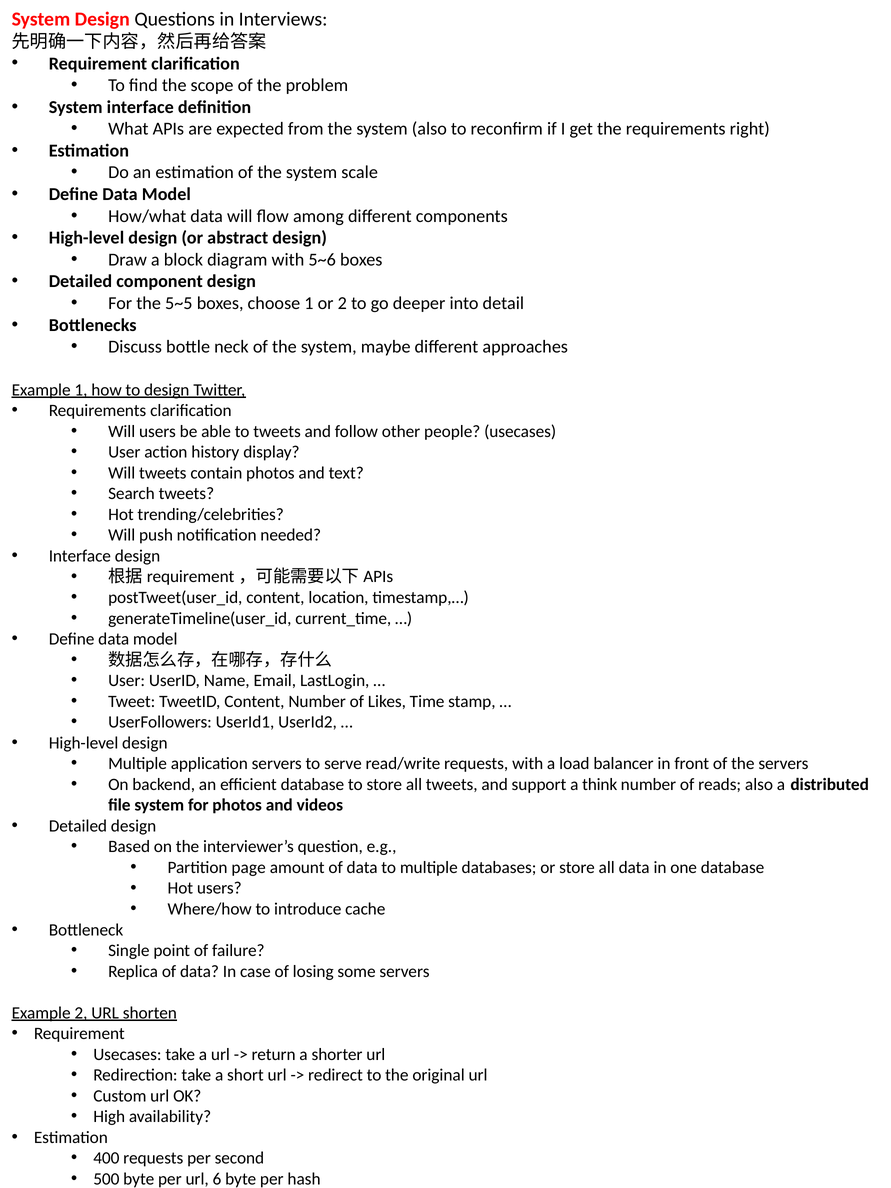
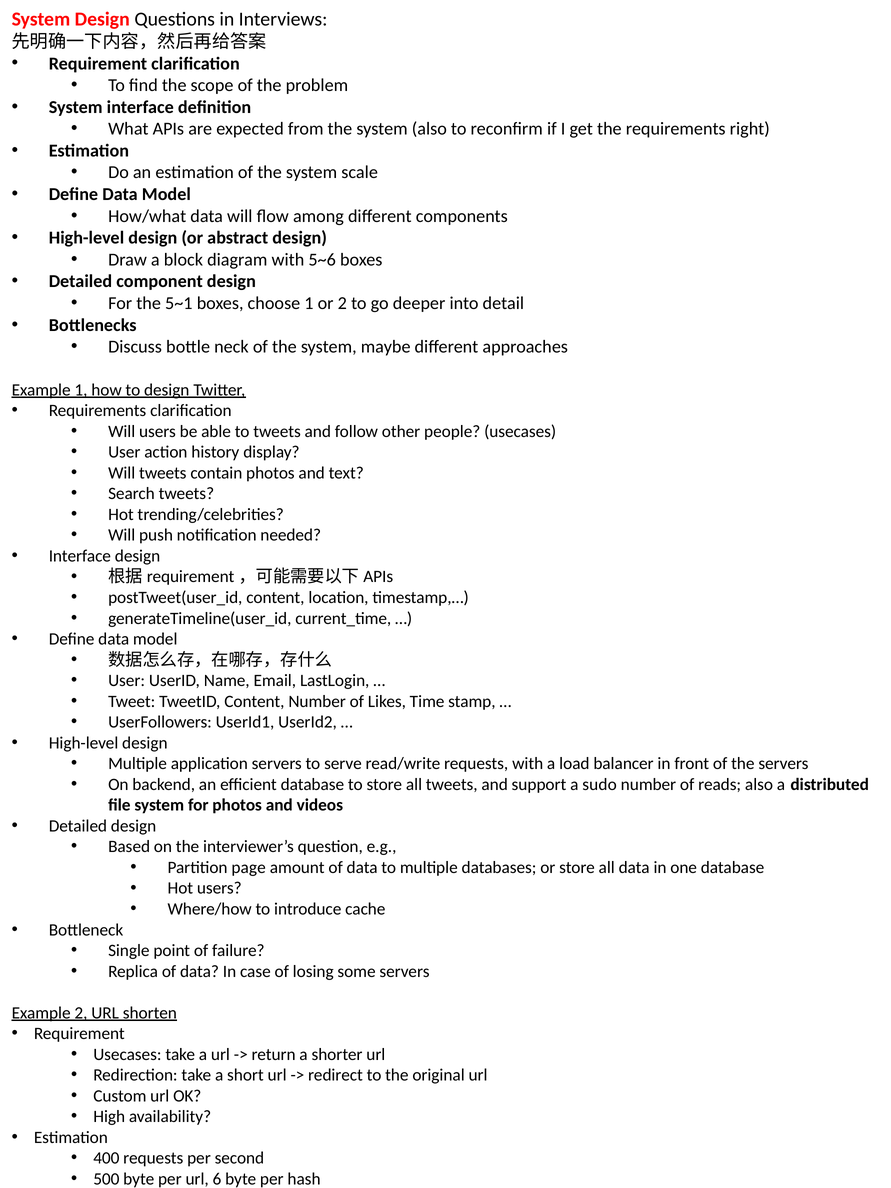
5~5: 5~5 -> 5~1 (179, 303)
think: think -> sudo (600, 784)
